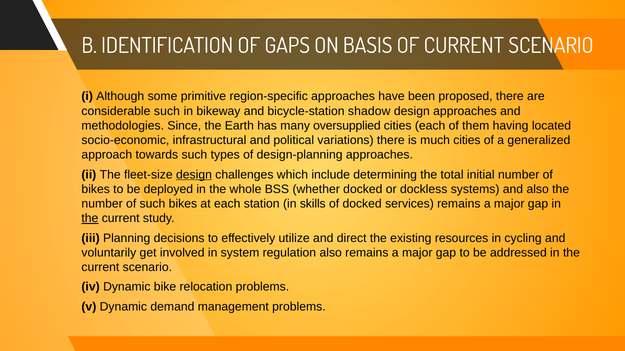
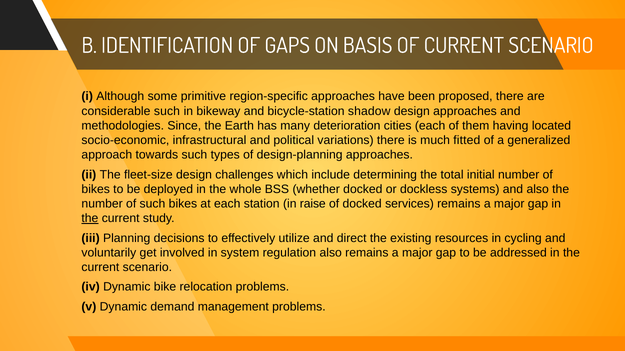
oversupplied: oversupplied -> deterioration (347, 126)
much cities: cities -> fitted (467, 140)
design underline: present -> none (194, 175)
skills: skills -> raise (313, 204)
